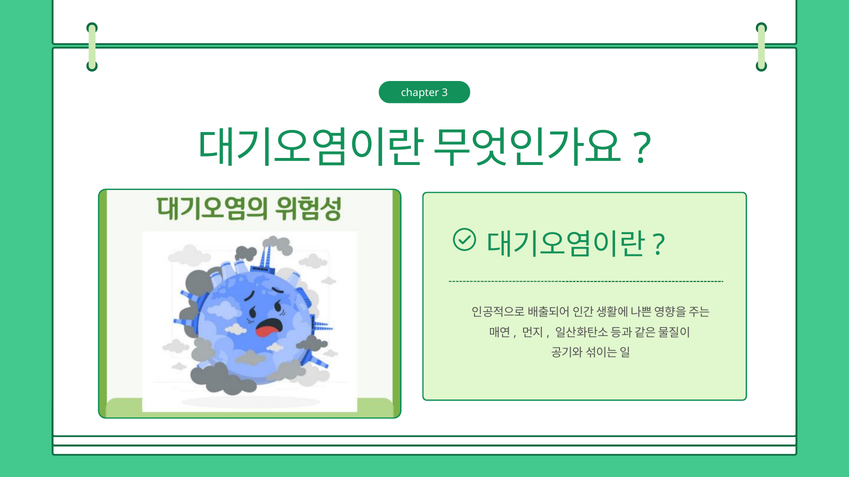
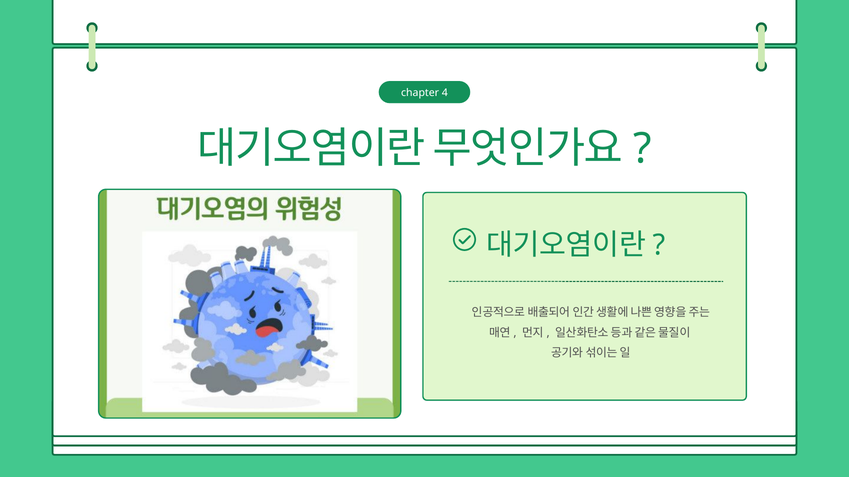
3: 3 -> 4 (445, 93)
